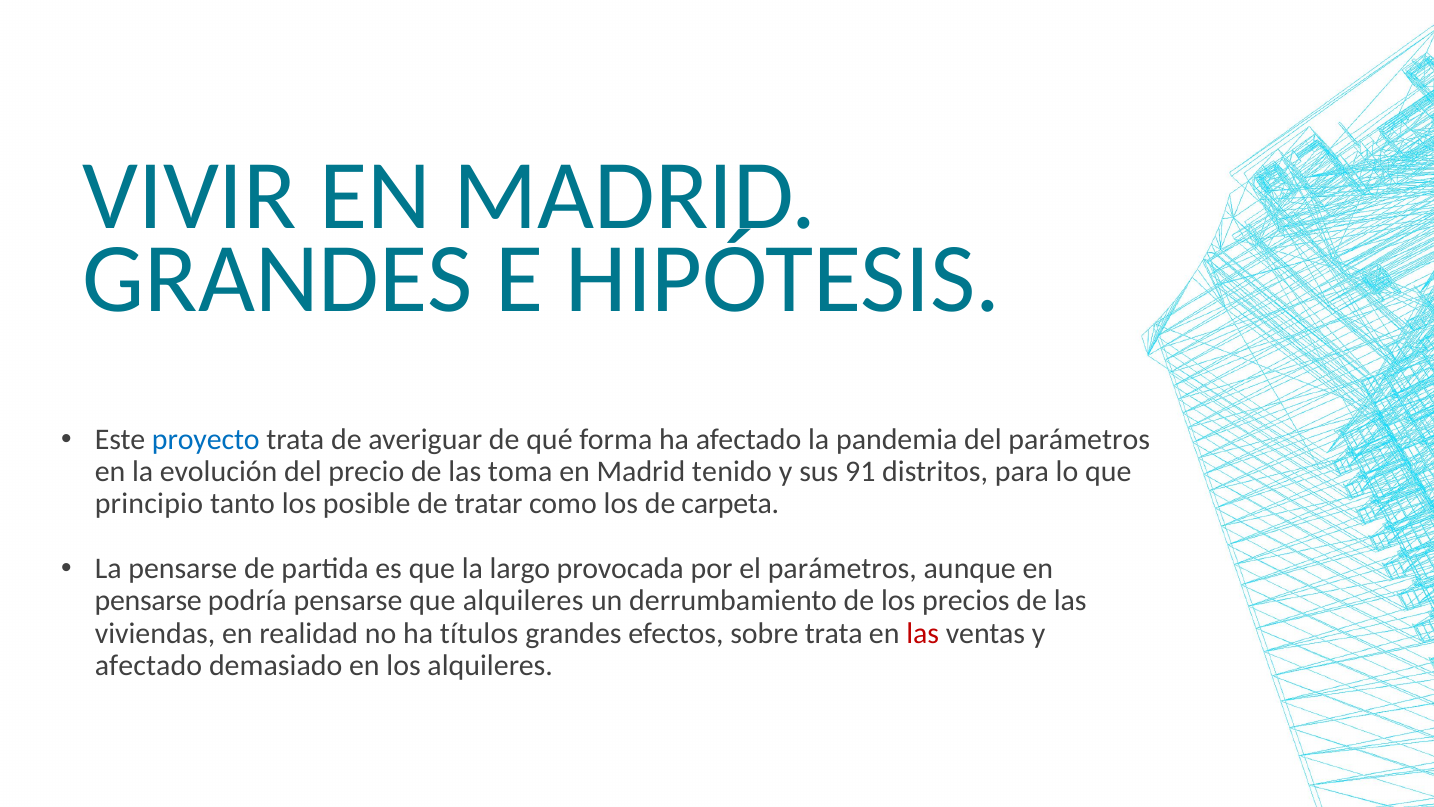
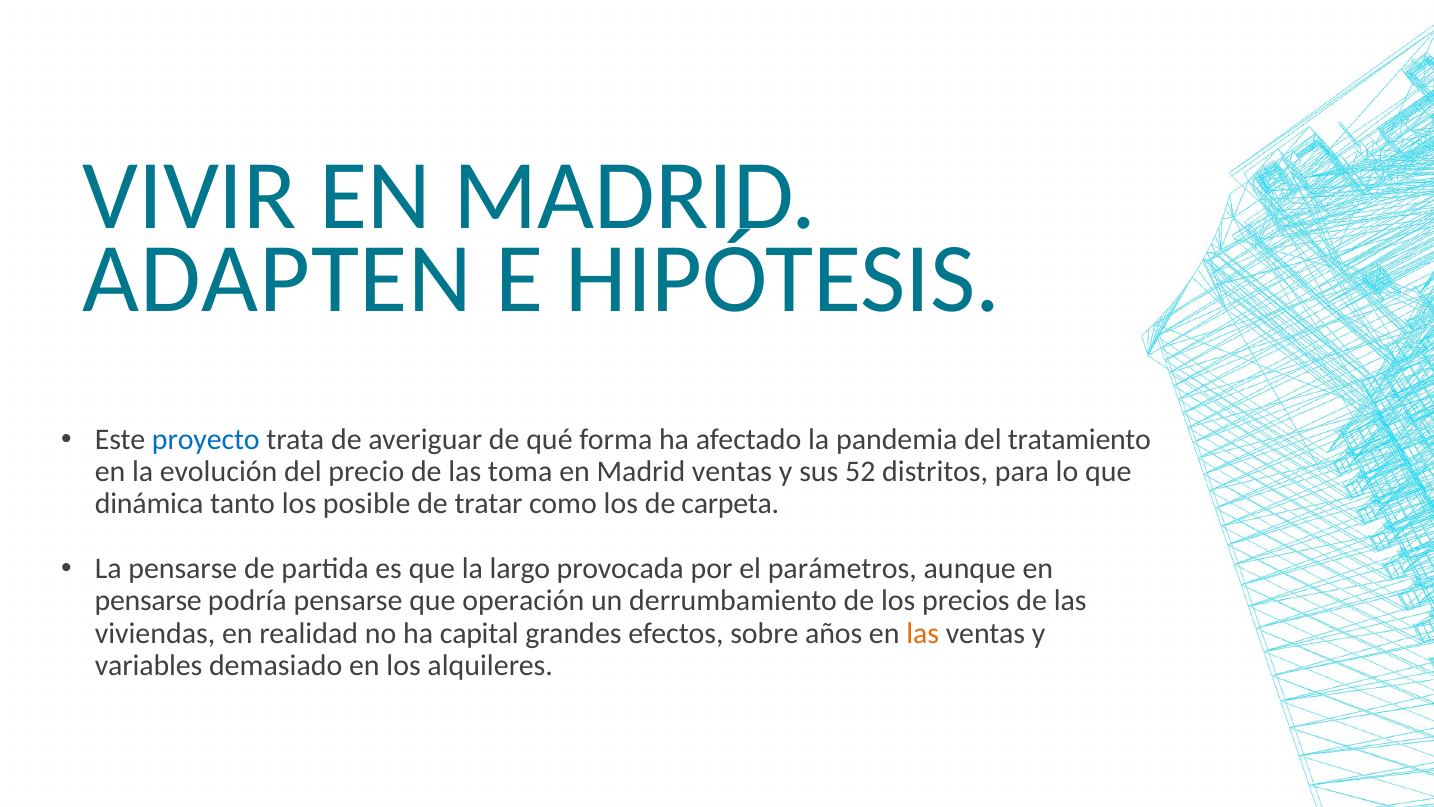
GRANDES: GRANDES -> ADAPTEN (277, 279)
del parámetros: parámetros -> tratamiento (1079, 439)
Madrid tenido: tenido -> ventas (732, 472)
91: 91 -> 52 (860, 472)
principio: principio -> dinámica (149, 504)
que alquileres: alquileres -> operación (523, 601)
títulos: títulos -> capital (479, 633)
sobre trata: trata -> años (834, 633)
las colour: red -> orange (923, 633)
afectado: afectado -> variables (149, 665)
